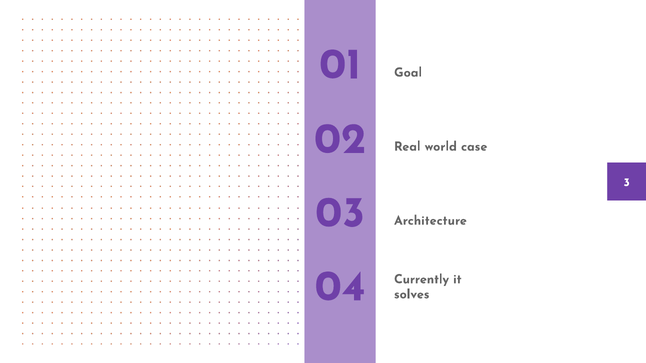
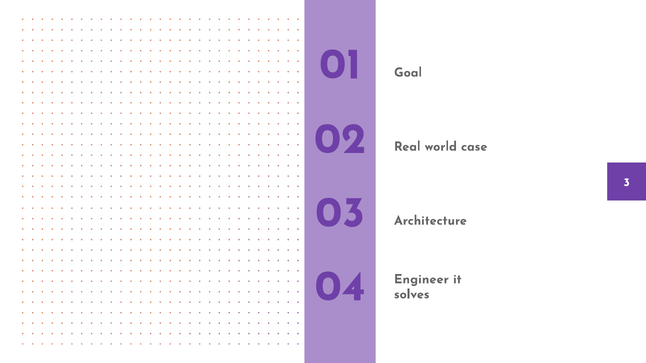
Currently: Currently -> Engineer (421, 279)
